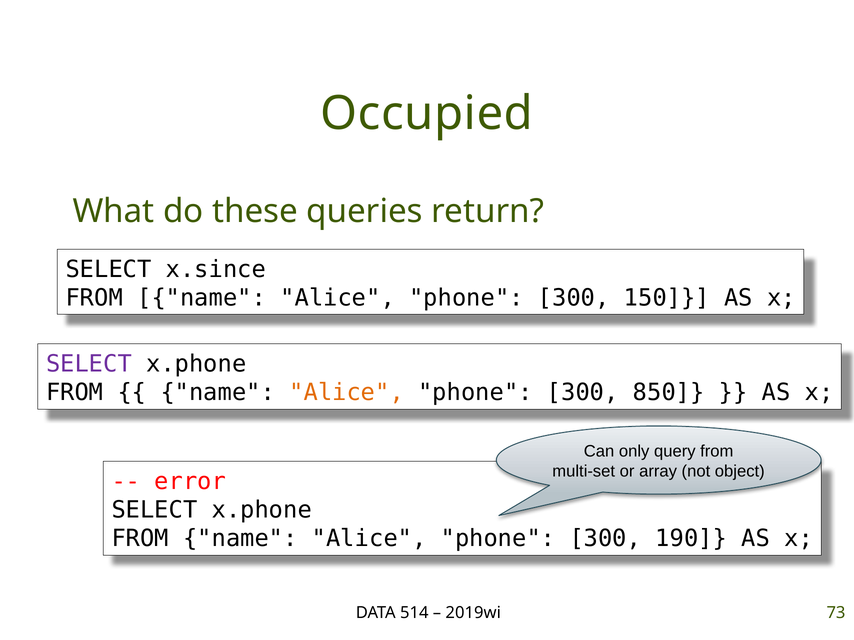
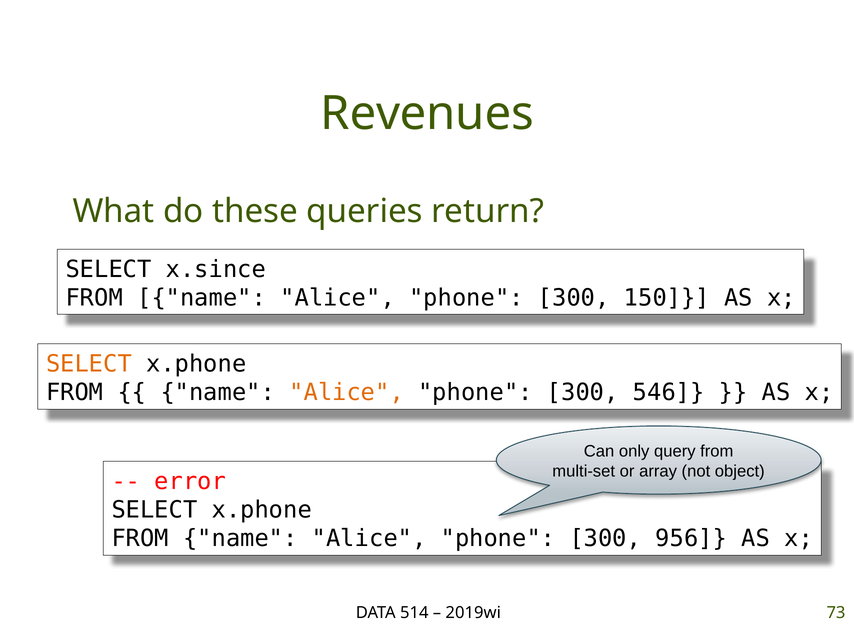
Occupied: Occupied -> Revenues (427, 114)
SELECT colour: purple -> orange (89, 364)
850: 850 -> 546 (669, 393)
190: 190 -> 956 (691, 539)
